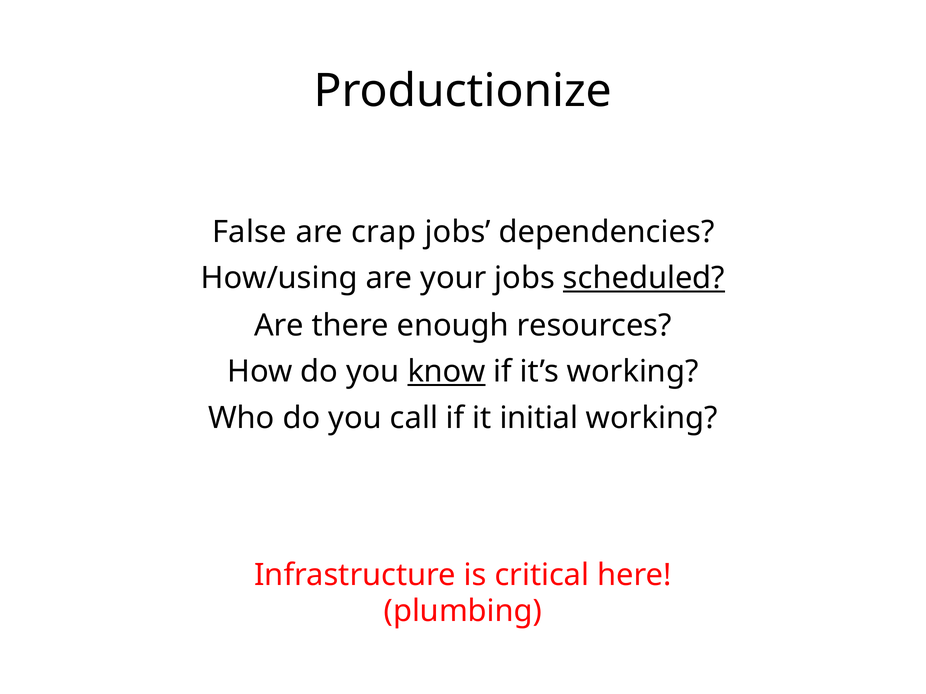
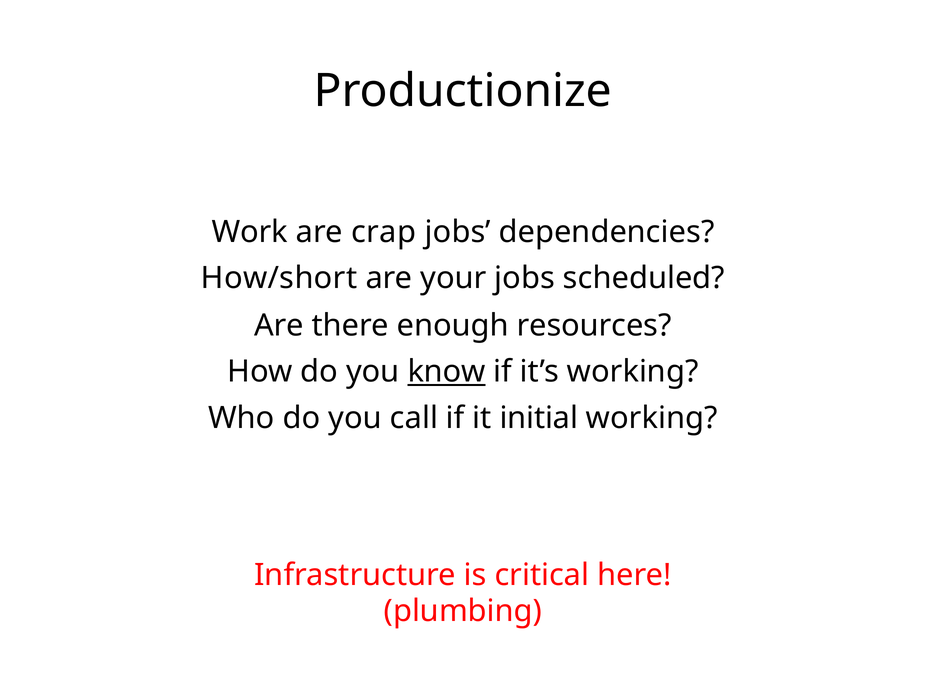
False: False -> Work (250, 232)
How/using: How/using -> How/short (279, 278)
scheduled underline: present -> none (644, 278)
